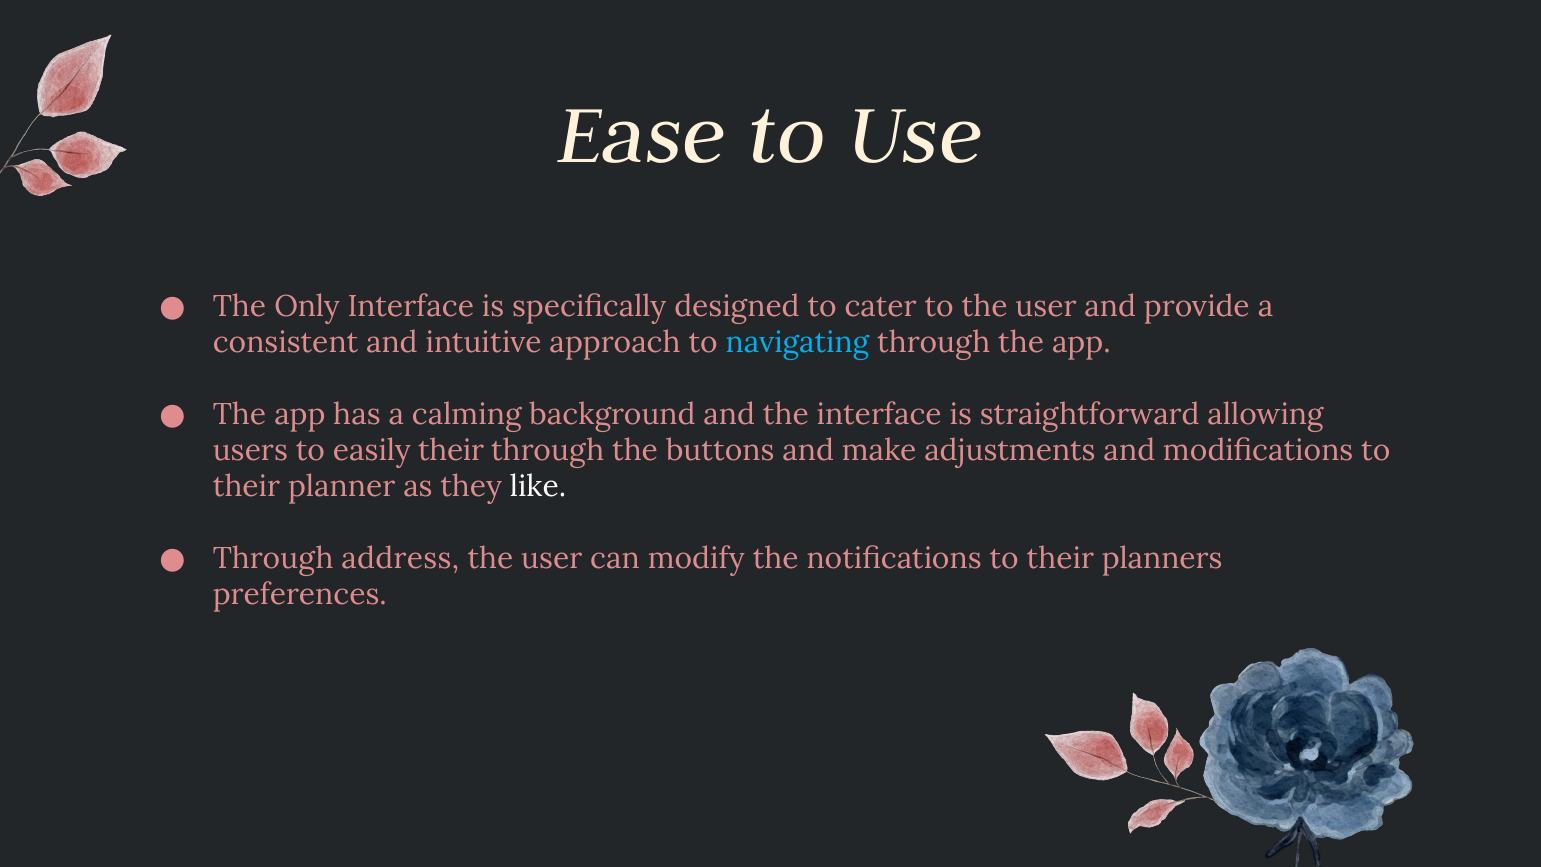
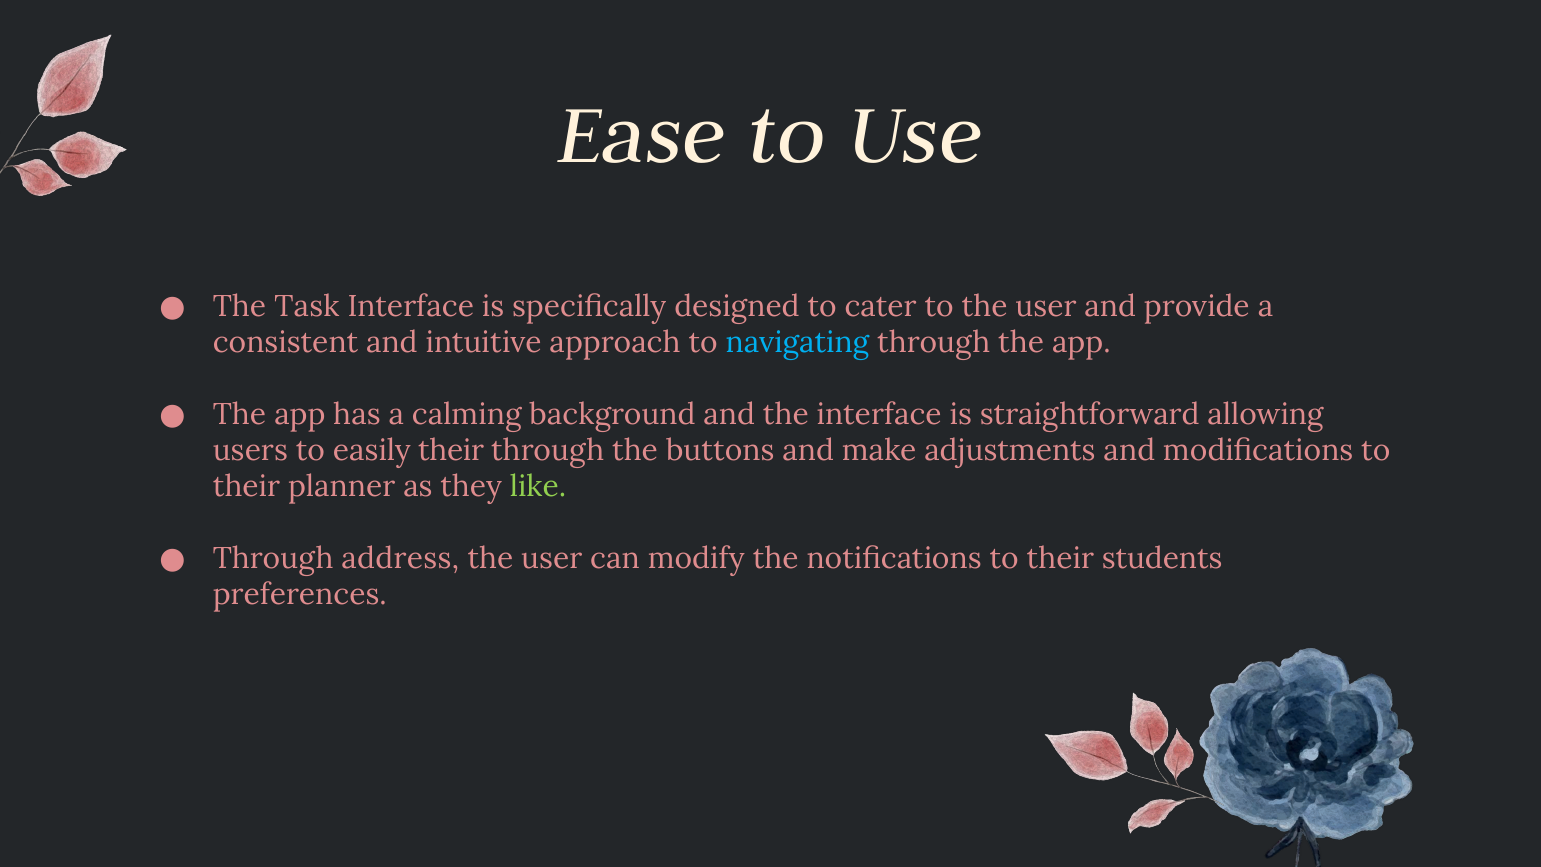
Only: Only -> Task (307, 307)
like colour: white -> light green (538, 487)
planners: planners -> students (1162, 559)
